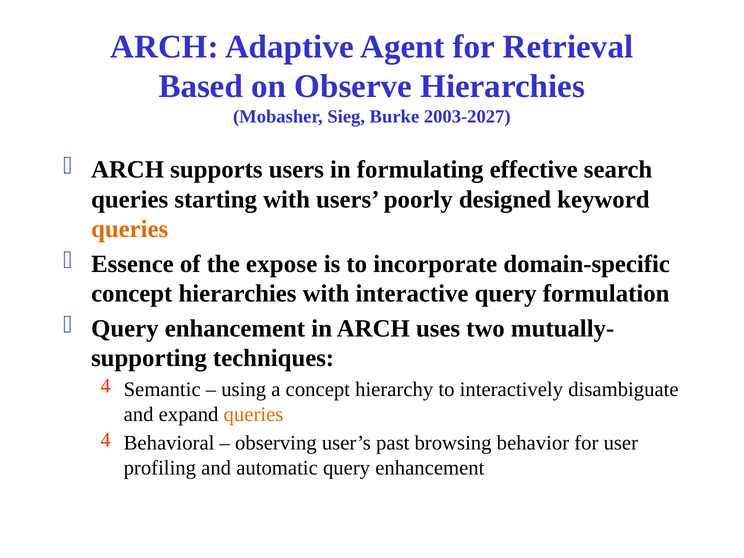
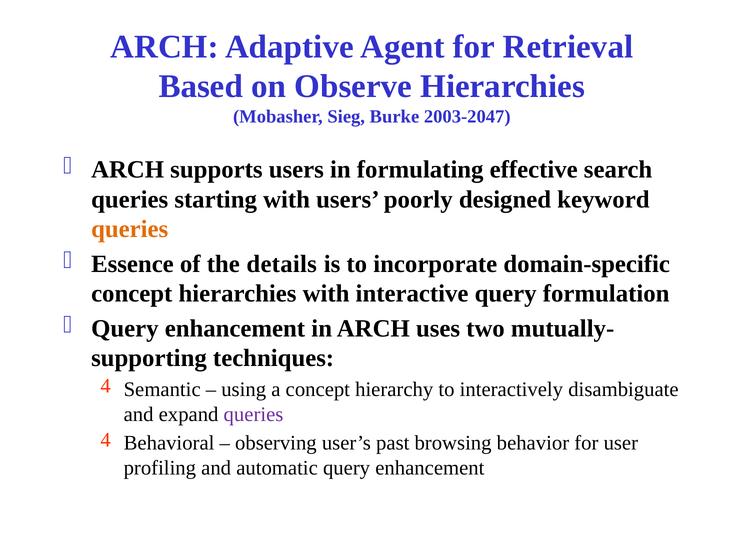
2003-2027: 2003-2027 -> 2003-2047 (467, 117)
expose: expose -> details (282, 264)
queries colour: orange -> purple (254, 414)
